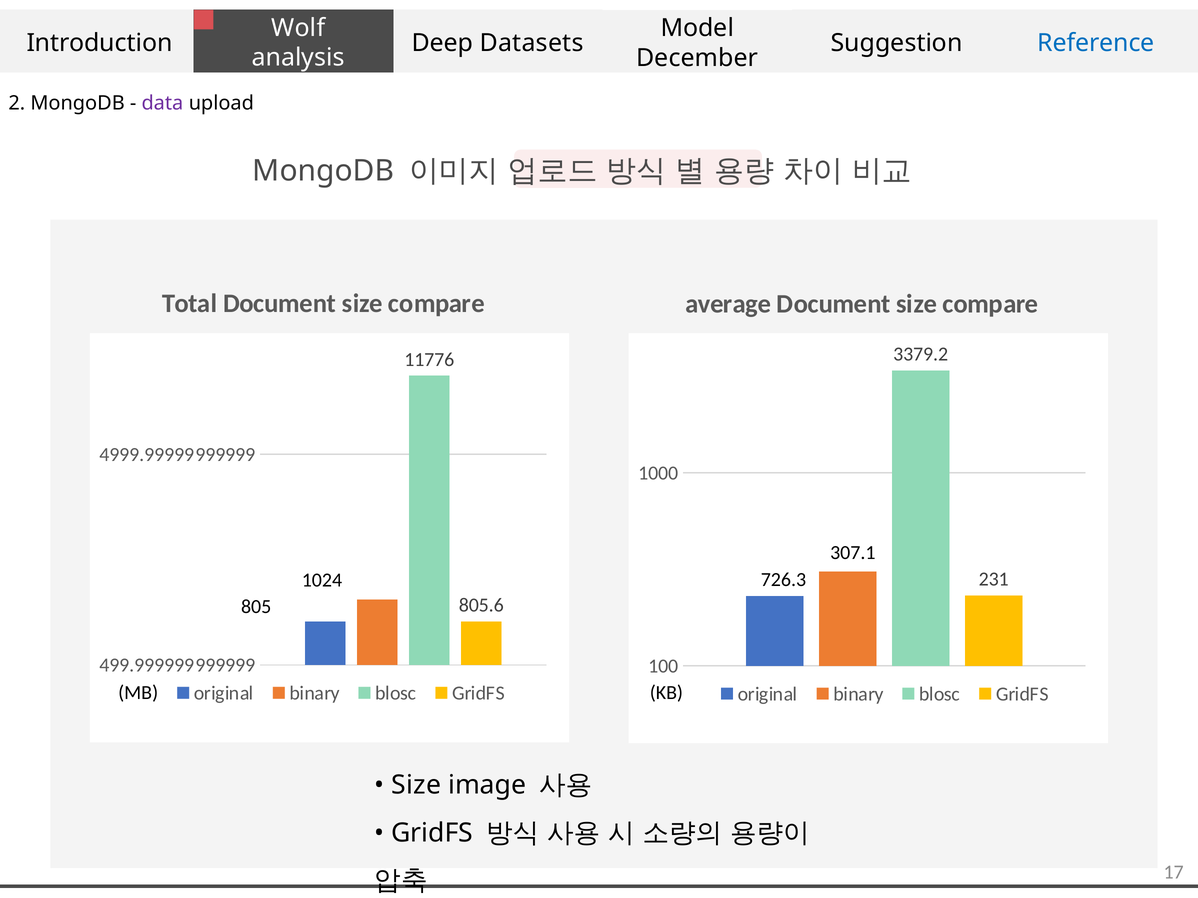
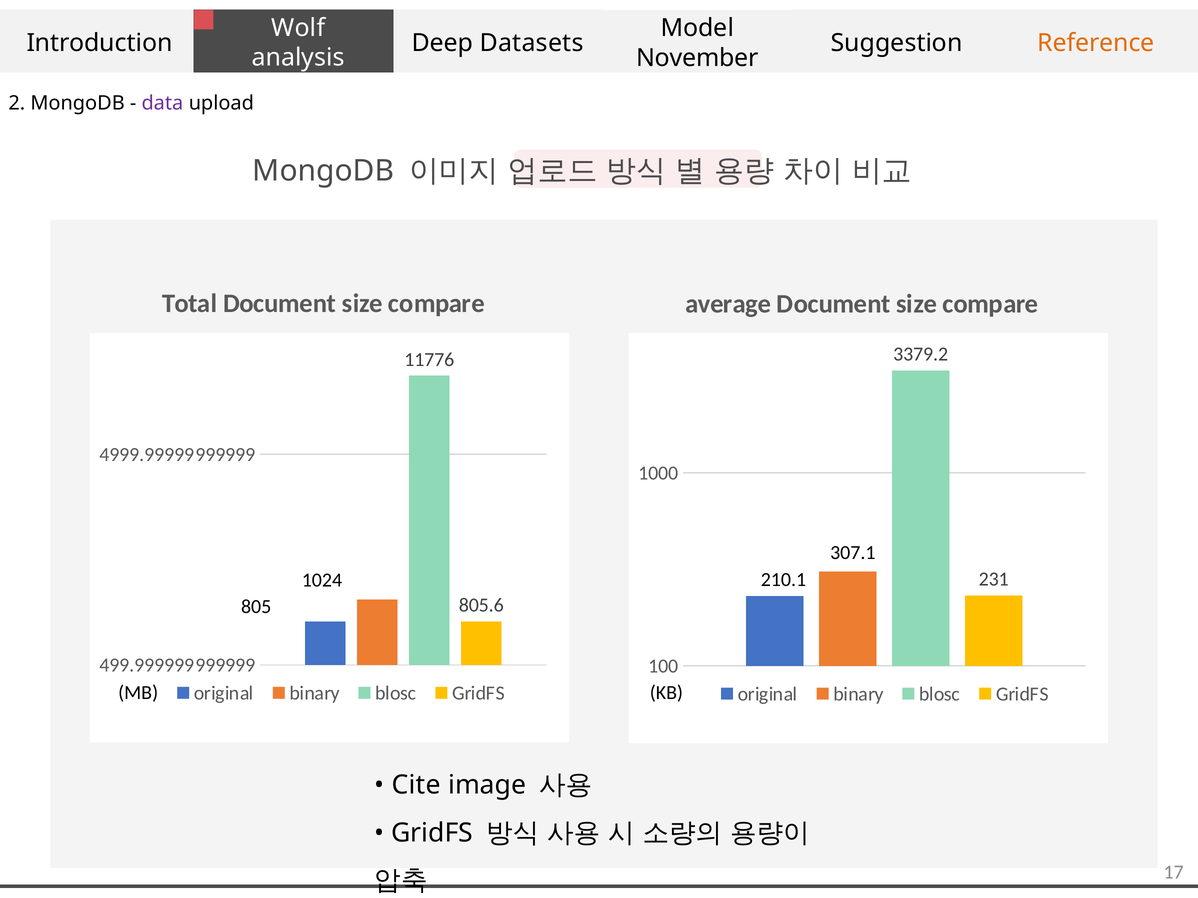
Reference colour: blue -> orange (1096, 43)
December: December -> November (697, 58)
726.3: 726.3 -> 210.1 (783, 580)
Size: Size -> Cite (416, 785)
